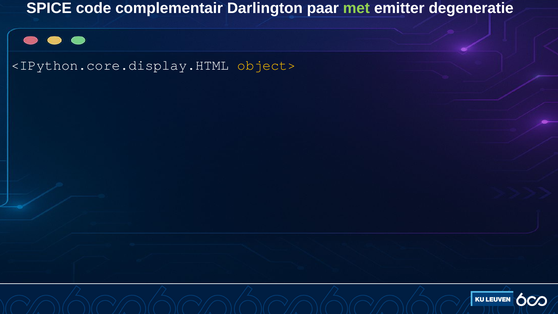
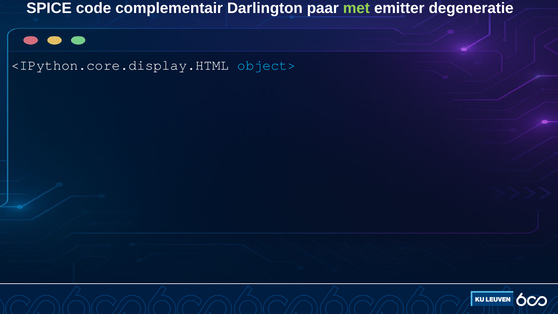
object> colour: yellow -> light blue (267, 65)
